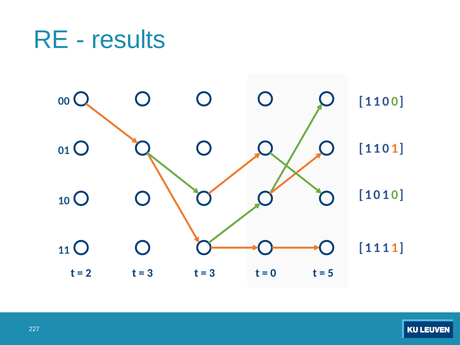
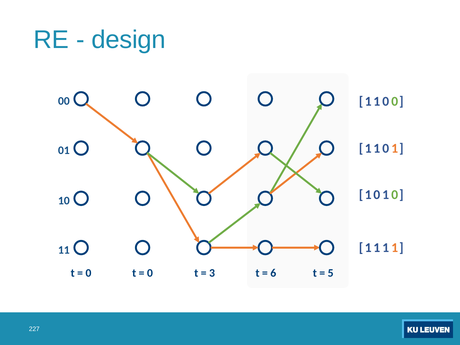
results: results -> design (129, 40)
2: 2 -> 0 (88, 273)
3: 3 -> 0 (150, 273)
0: 0 -> 6 (273, 273)
